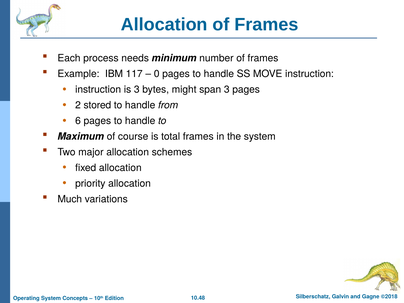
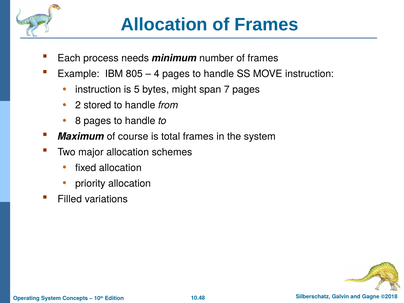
117: 117 -> 805 (134, 74)
0: 0 -> 4 (157, 74)
is 3: 3 -> 5 (137, 90)
span 3: 3 -> 7 (227, 90)
6: 6 -> 8 (78, 121)
Much: Much -> Filled (70, 199)
